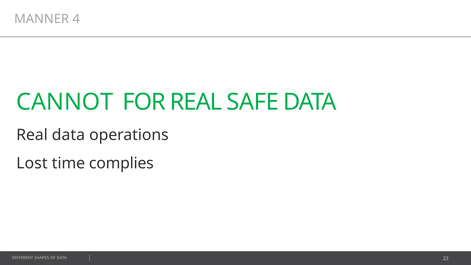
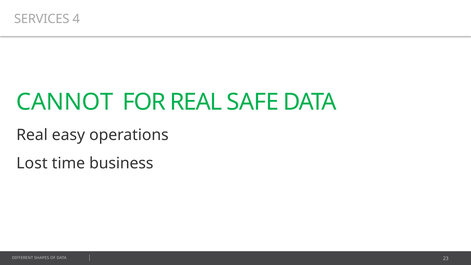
MANNER: MANNER -> SERVICES (42, 19)
Real data: data -> easy (68, 135)
complies: complies -> business (121, 163)
